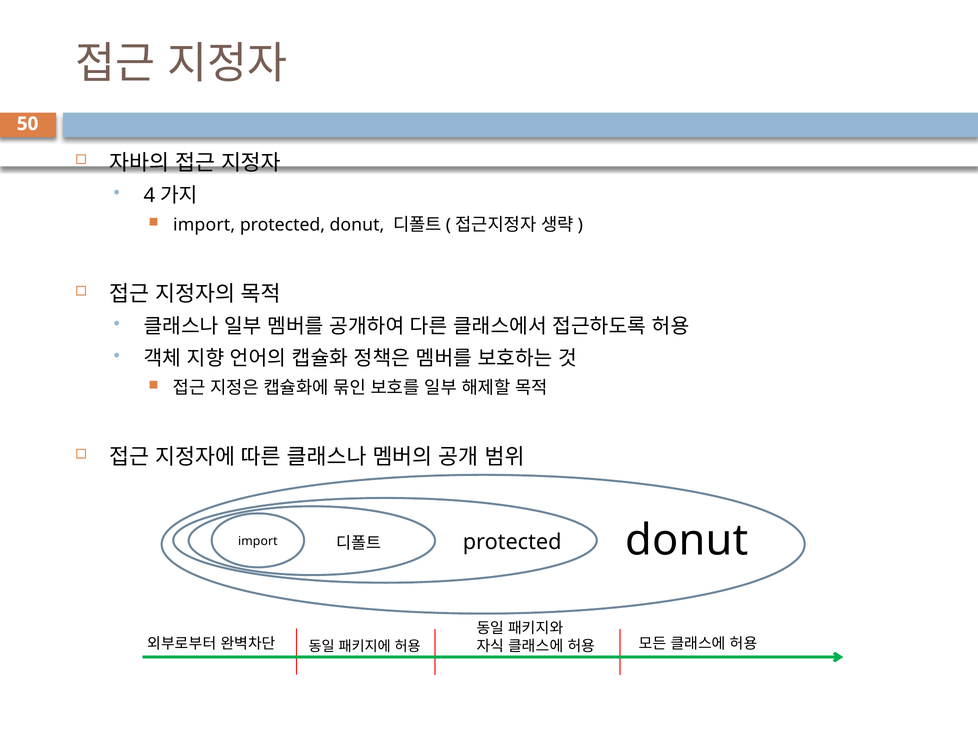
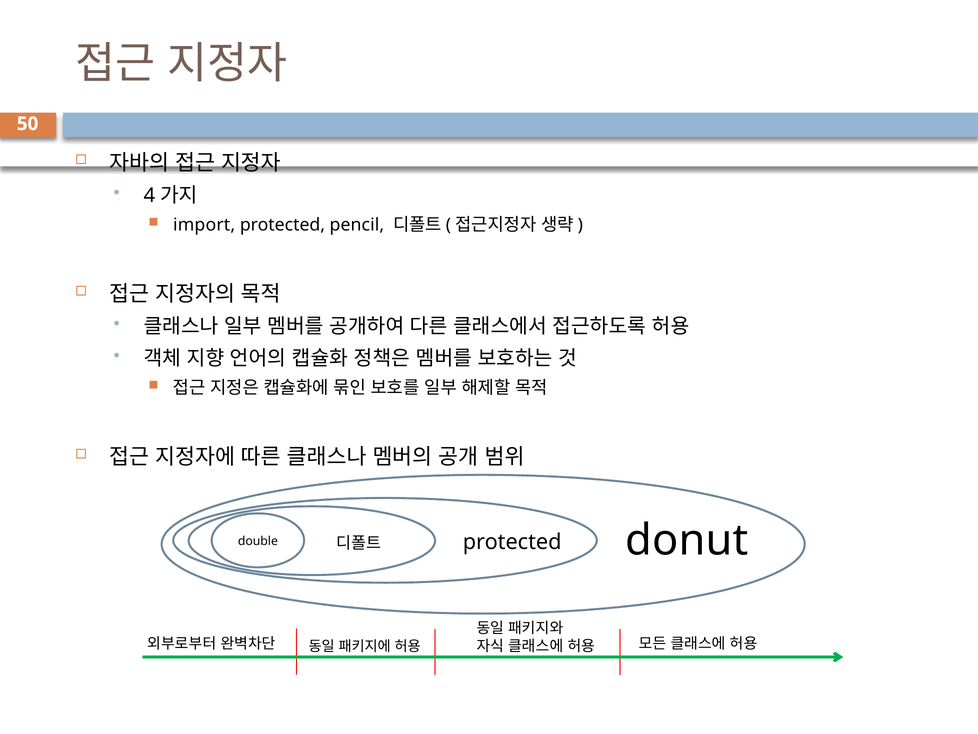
donut: donut -> pencil (357, 225)
import: import -> double (258, 541)
